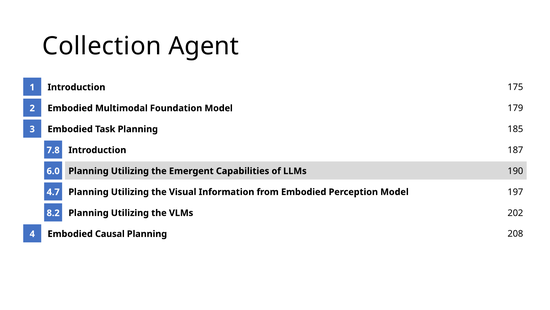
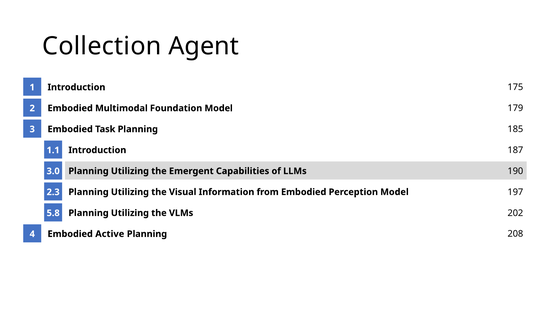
7.8: 7.8 -> 1.1 (53, 150)
6.0: 6.0 -> 3.0 (53, 171)
4.7: 4.7 -> 2.3 (53, 192)
8.2: 8.2 -> 5.8 (53, 213)
Causal: Causal -> Active (110, 233)
